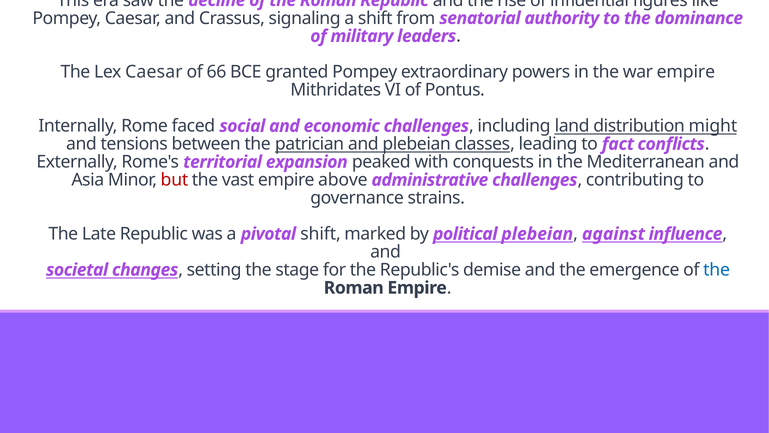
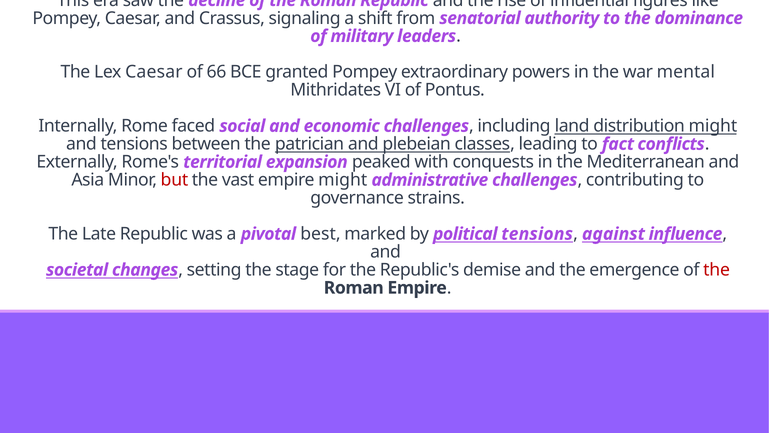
war empire: empire -> mental (686, 72)
empire above: above -> might (343, 180)
pivotal shift: shift -> best (320, 234)
political plebeian: plebeian -> tensions (537, 234)
the colour: blue -> red (717, 270)
